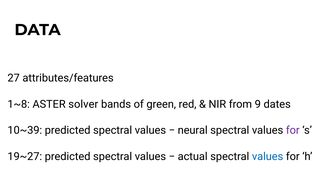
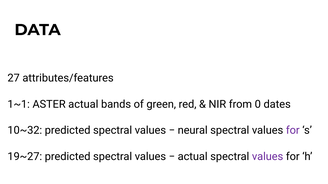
1~8: 1~8 -> 1~1 (19, 104)
ASTER solver: solver -> actual (83, 104)
9: 9 -> 0 (258, 104)
10~39: 10~39 -> 10~32 (25, 131)
values colour: blue -> purple (268, 157)
